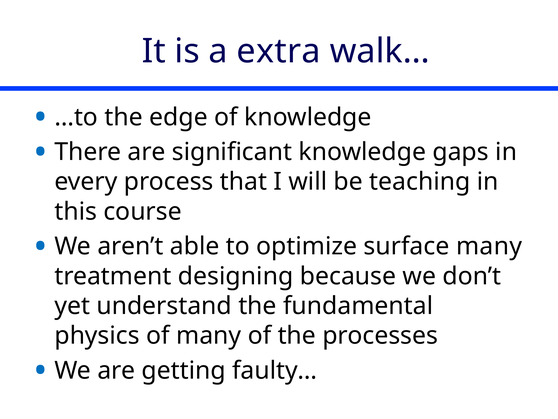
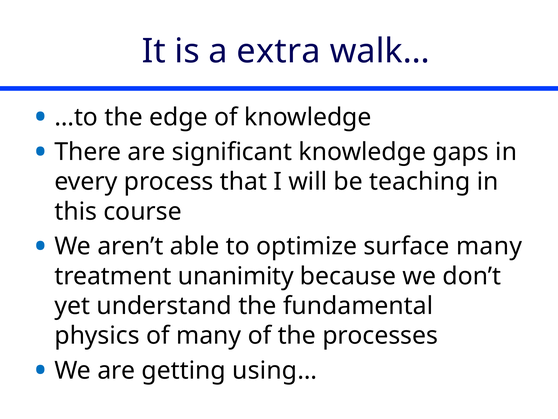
designing: designing -> unanimity (236, 276)
faulty…: faulty… -> using… (275, 370)
